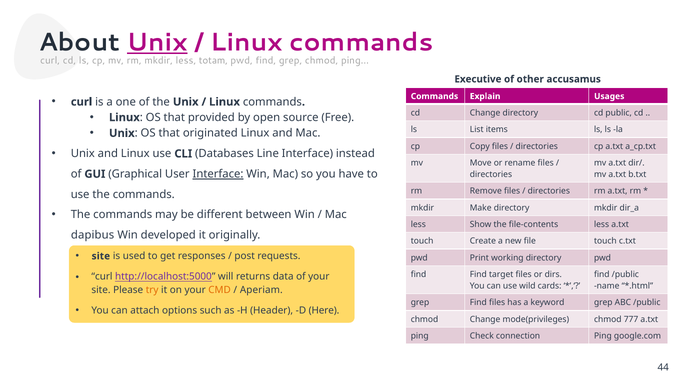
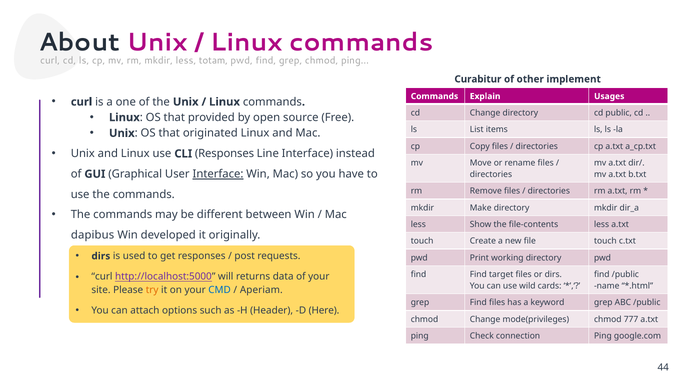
Unix underline: present -> none (157, 42)
Executive: Executive -> Curabitur (478, 79)
accusamus: accusamus -> implement (574, 79)
CLI Databases: Databases -> Responses (225, 154)
site: site -> dirs (101, 256)
CMD colour: orange -> blue (220, 290)
